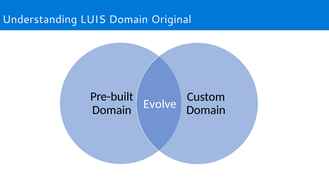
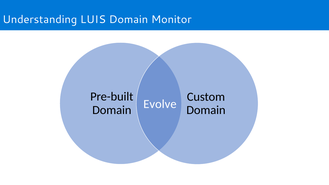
Original: Original -> Monitor (171, 20)
